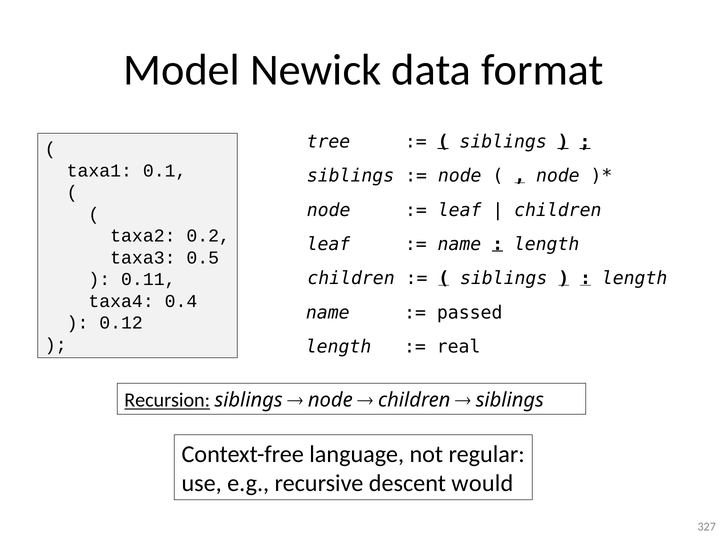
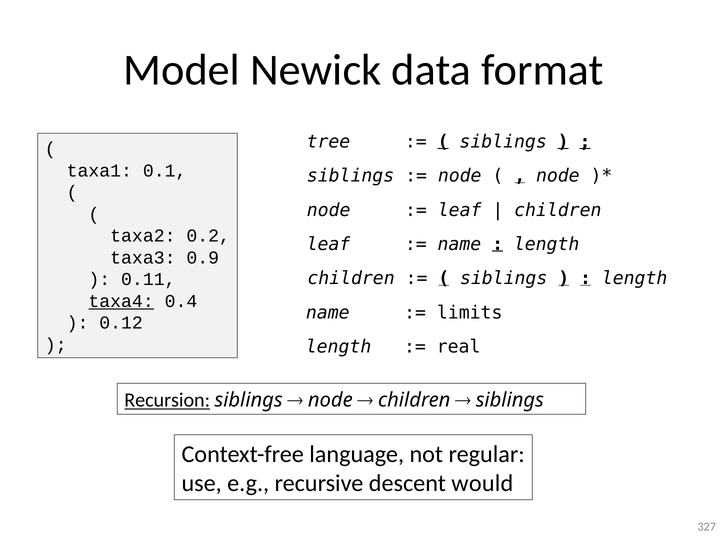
0.5: 0.5 -> 0.9 (203, 258)
taxa4 underline: none -> present (121, 302)
passed: passed -> limits (470, 313)
